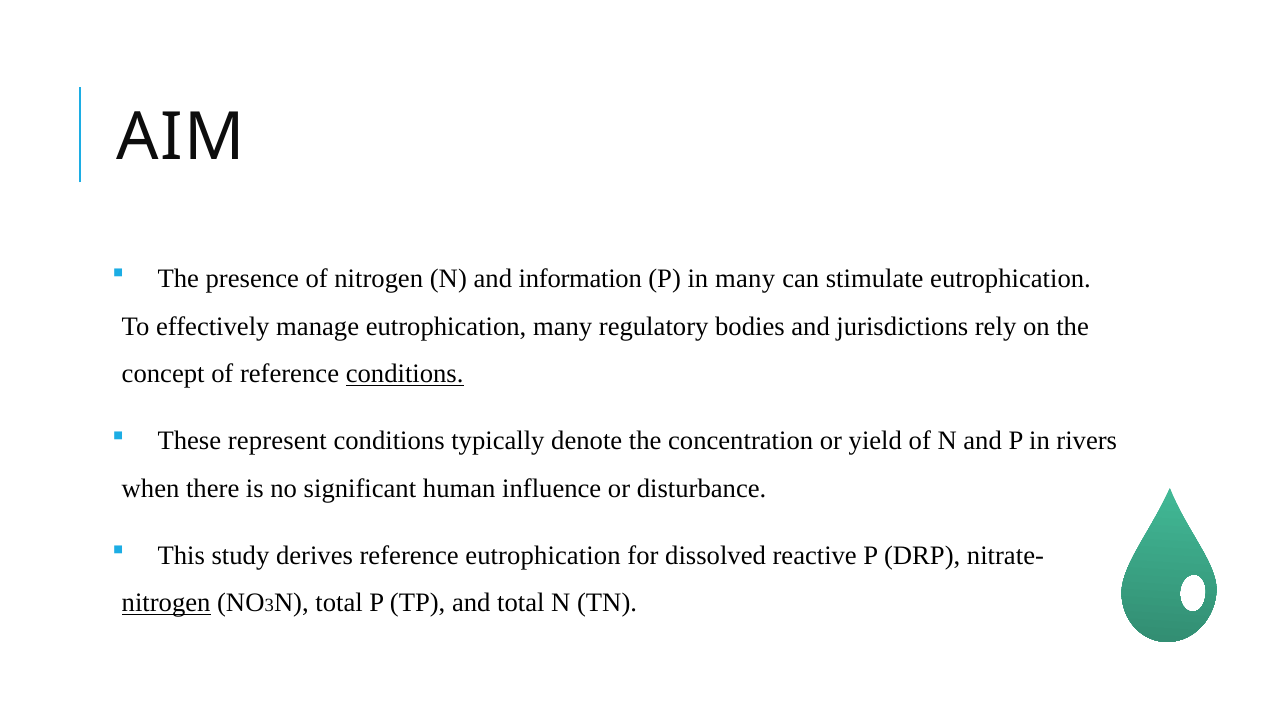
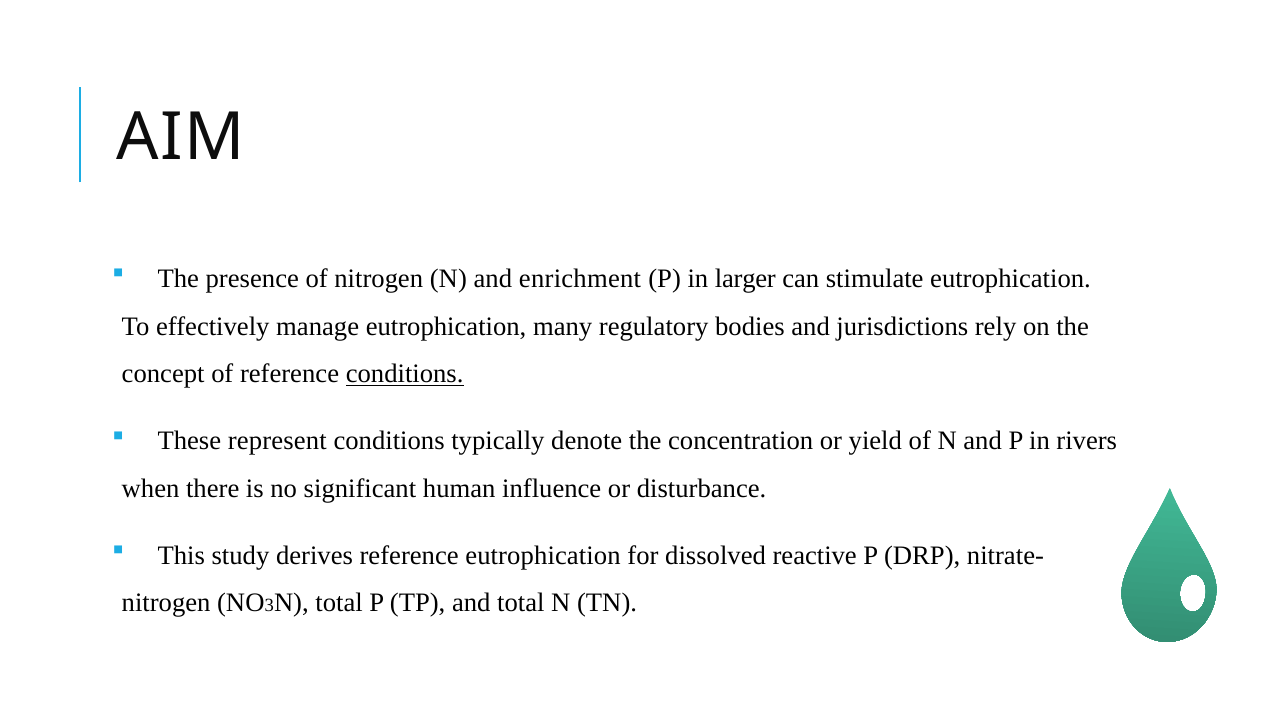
information: information -> enrichment (580, 278)
in many: many -> larger (745, 278)
nitrogen underline: present -> none (166, 603)
